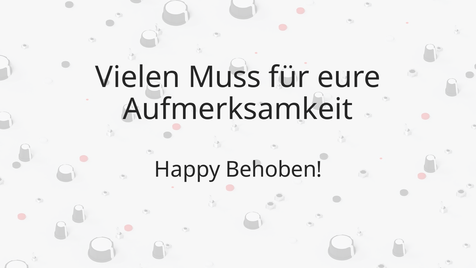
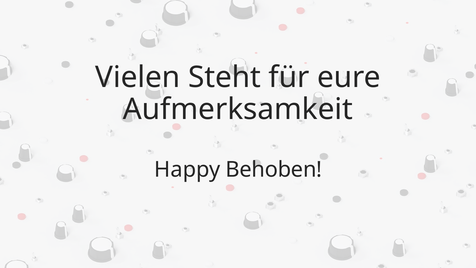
Muss: Muss -> Steht (224, 77)
